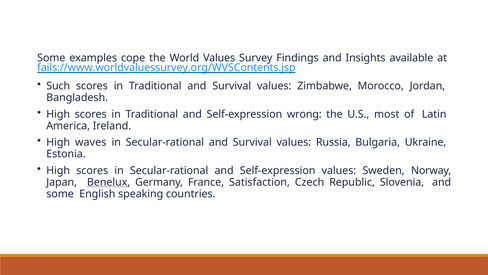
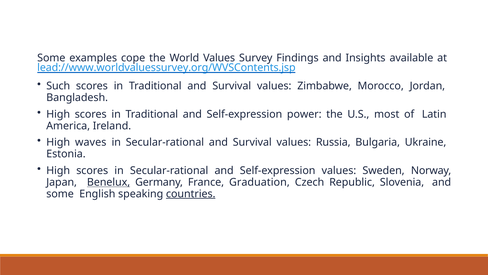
fails://www.worldvaluessurvey.org/WVSContents.jsp: fails://www.worldvaluessurvey.org/WVSContents.jsp -> lead://www.worldvaluessurvey.org/WVSContents.jsp (166, 68)
wrong: wrong -> power (304, 114)
Satisfaction: Satisfaction -> Graduation (259, 182)
countries underline: none -> present (191, 193)
